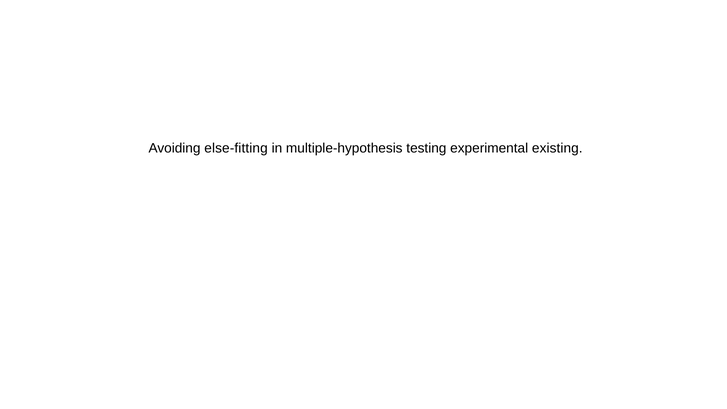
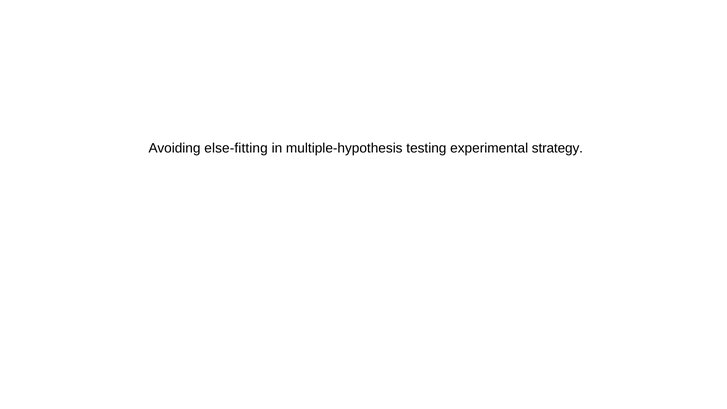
existing: existing -> strategy (557, 148)
